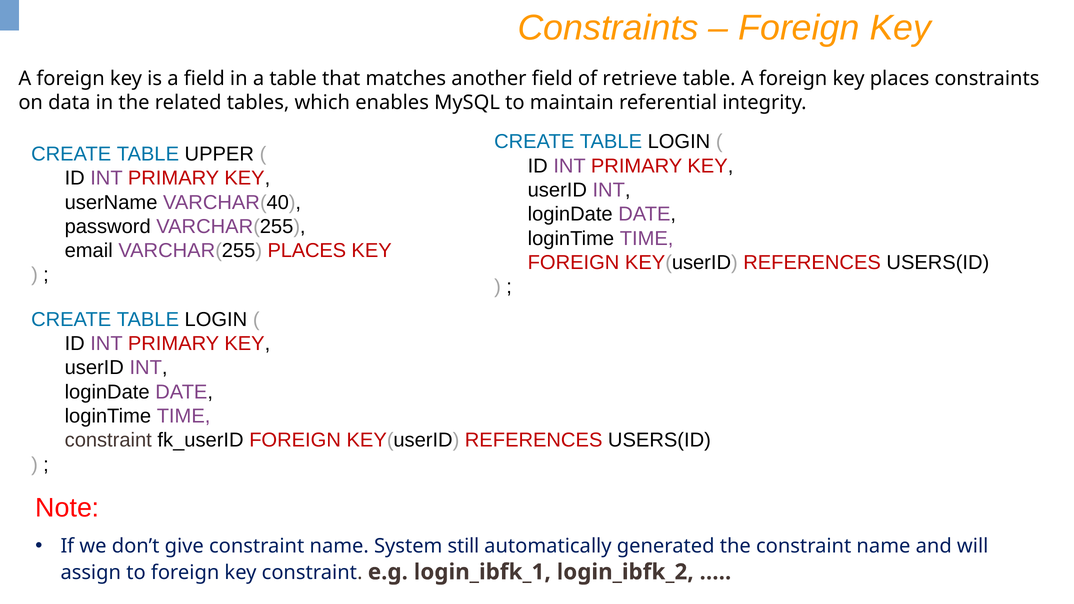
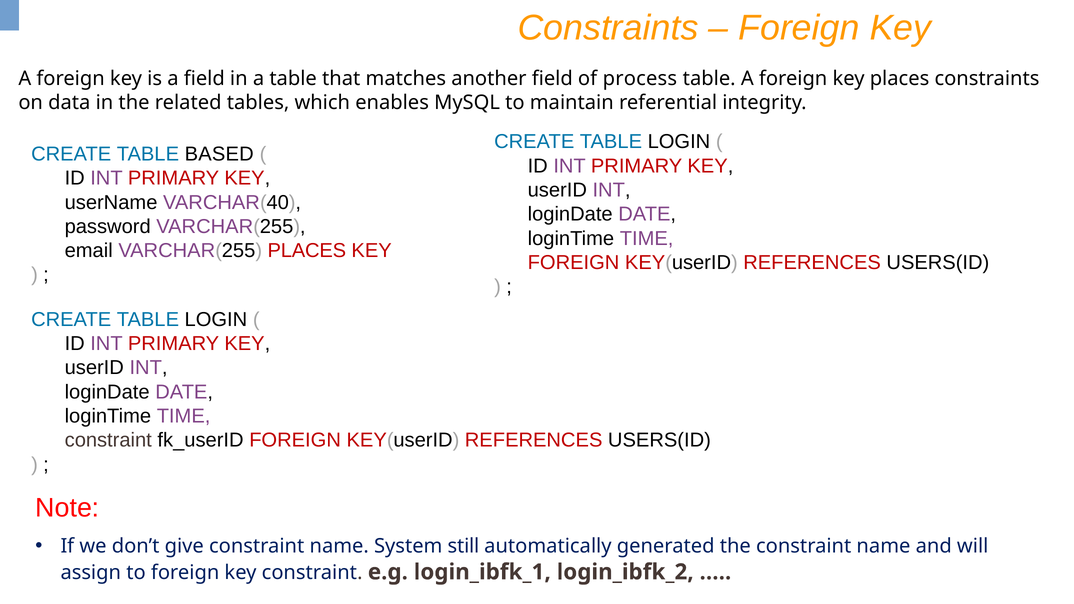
retrieve: retrieve -> process (640, 78)
UPPER: UPPER -> BASED (219, 154)
